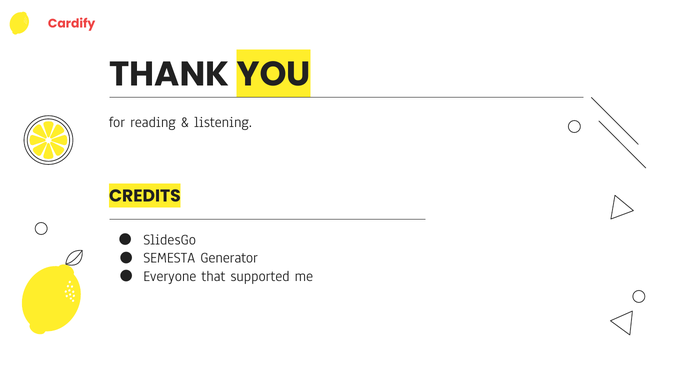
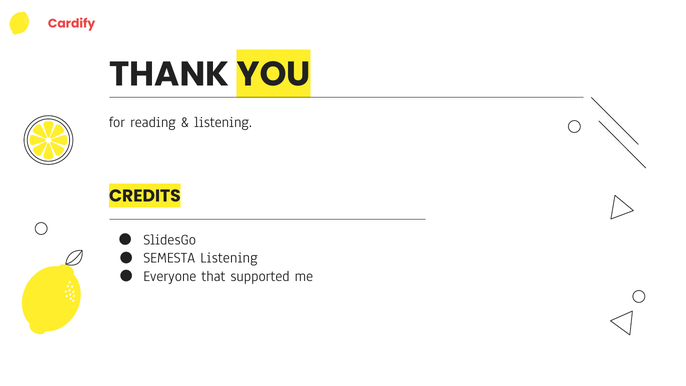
SEMESTA Generator: Generator -> Listening (229, 258)
